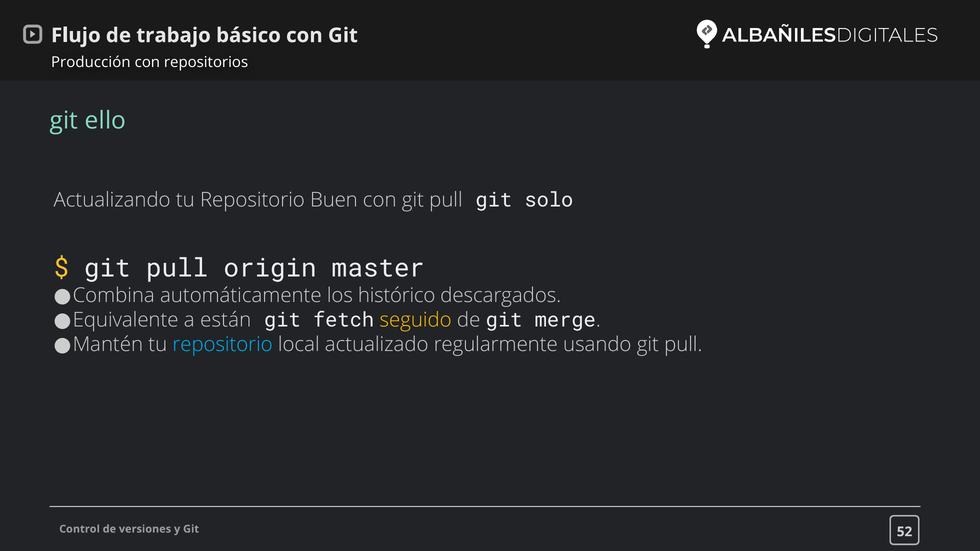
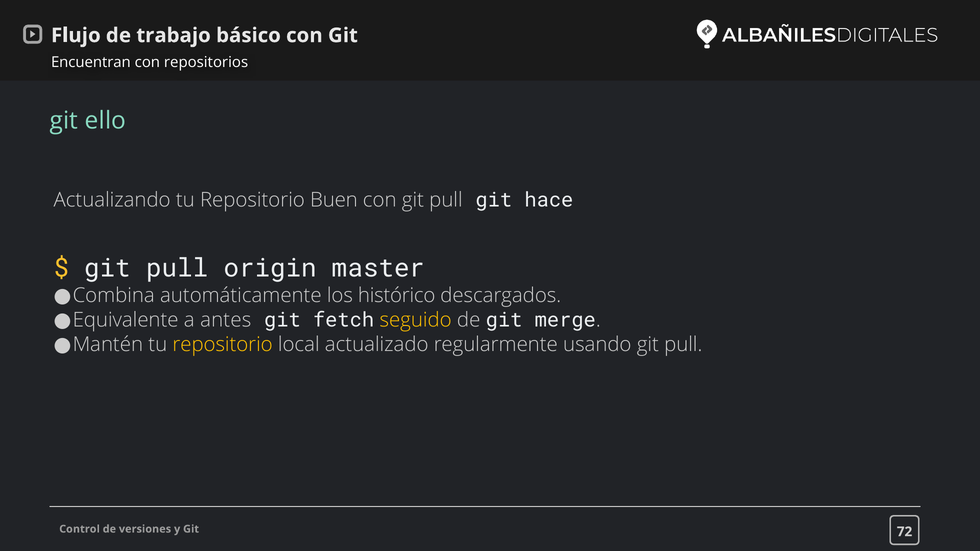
Producción: Producción -> Encuentran (91, 62)
solo: solo -> hace (549, 200)
están: están -> antes (226, 320)
repositorio colour: light blue -> yellow (223, 345)
52: 52 -> 72 (905, 532)
